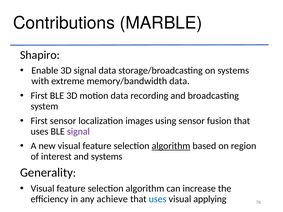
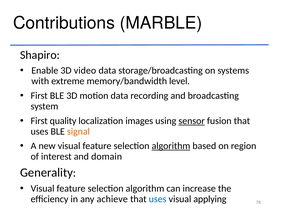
3D signal: signal -> video (85, 71)
memory/bandwidth data: data -> level (179, 81)
First sensor: sensor -> quality (63, 121)
sensor underline: none -> present (192, 121)
signal colour: purple -> orange (78, 132)
and systems: systems -> domain (107, 157)
